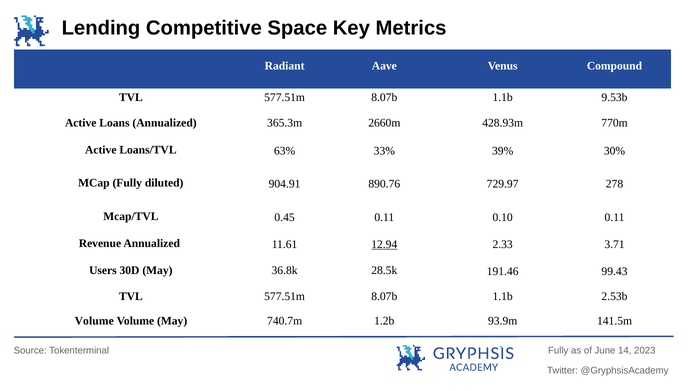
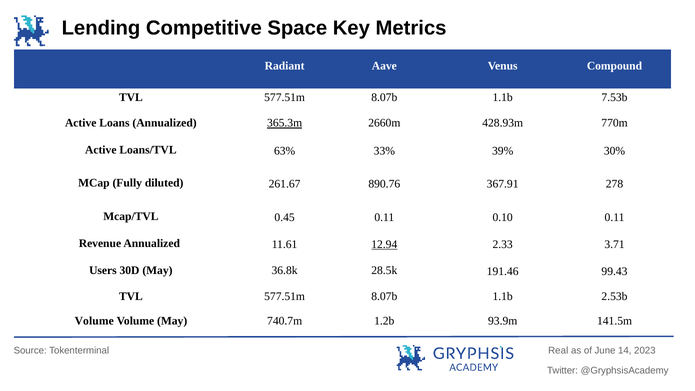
9.53b: 9.53b -> 7.53b (614, 98)
365.3m underline: none -> present (285, 123)
904.91: 904.91 -> 261.67 (285, 184)
729.97: 729.97 -> 367.91 (503, 184)
Tokenterminal Fully: Fully -> Real (558, 350)
